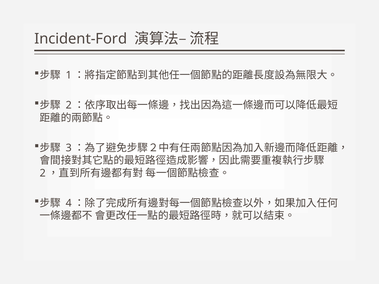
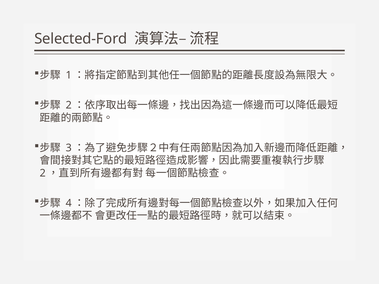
Incident-Ford: Incident-Ford -> Selected-Ford (81, 39)
